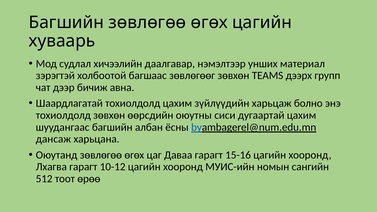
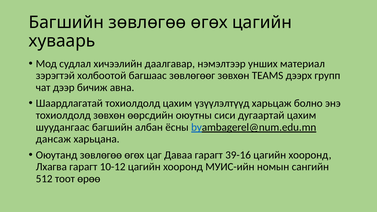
зүйлүүдийн: зүйлүүдийн -> үзүүлэлтүүд (222, 103)
15-16: 15-16 -> 39-16 (238, 155)
